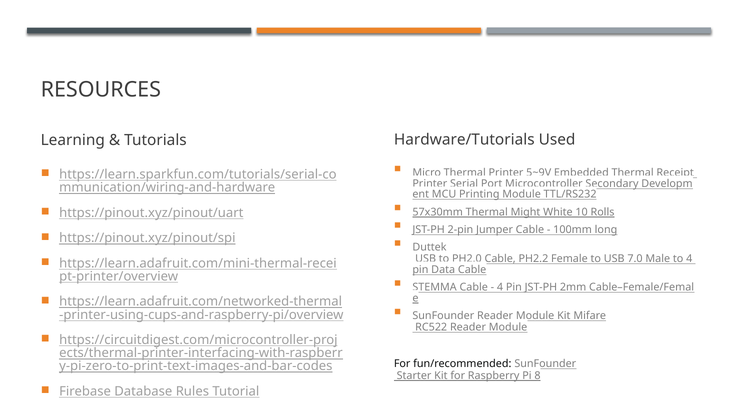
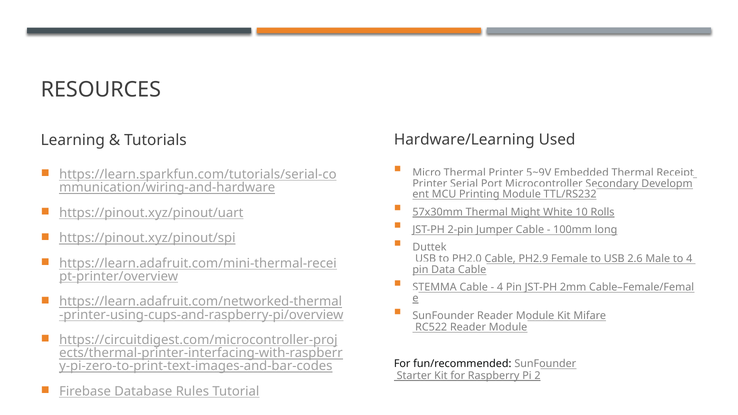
Hardware/Tutorials: Hardware/Tutorials -> Hardware/Learning (464, 140)
PH2.2: PH2.2 -> PH2.9 (533, 259)
7.0: 7.0 -> 2.6 (635, 259)
8: 8 -> 2 (538, 376)
